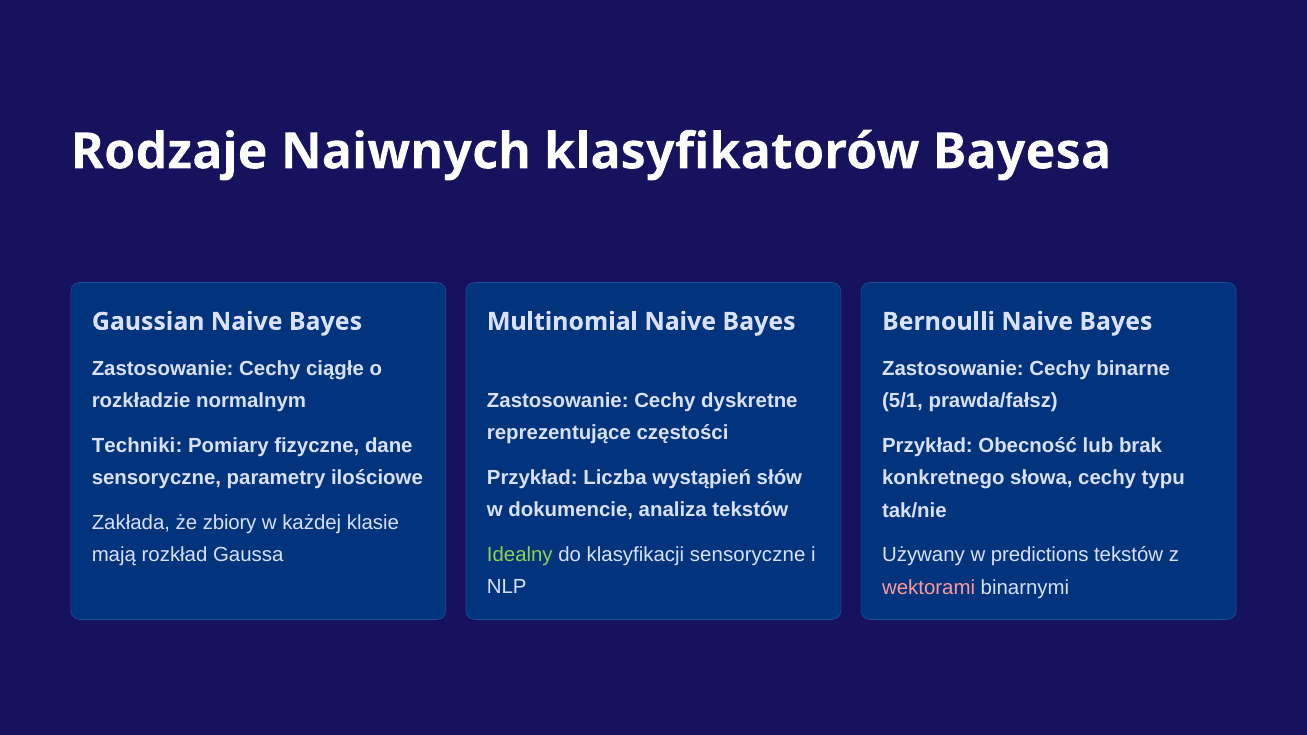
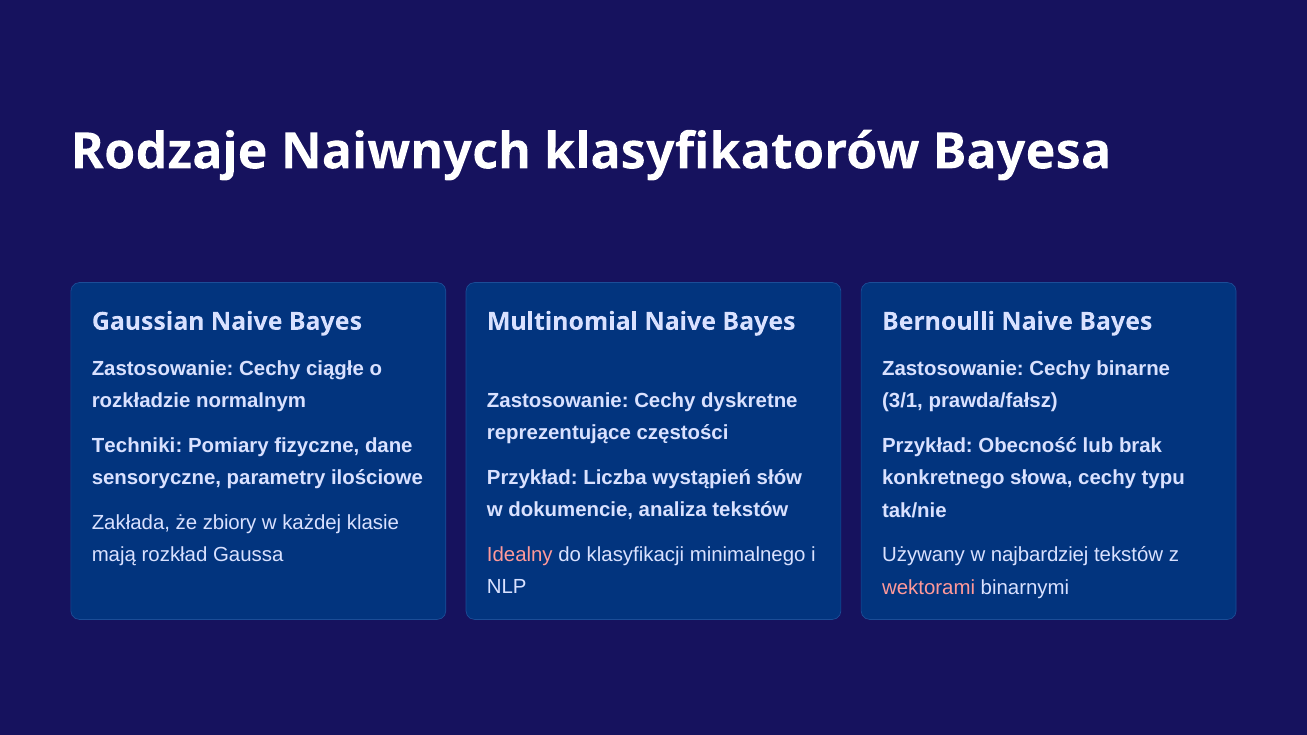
5/1: 5/1 -> 3/1 (903, 401)
Idealny colour: light green -> pink (520, 555)
klasyfikacji sensoryczne: sensoryczne -> minimalnego (748, 555)
predictions: predictions -> najbardziej (1040, 555)
